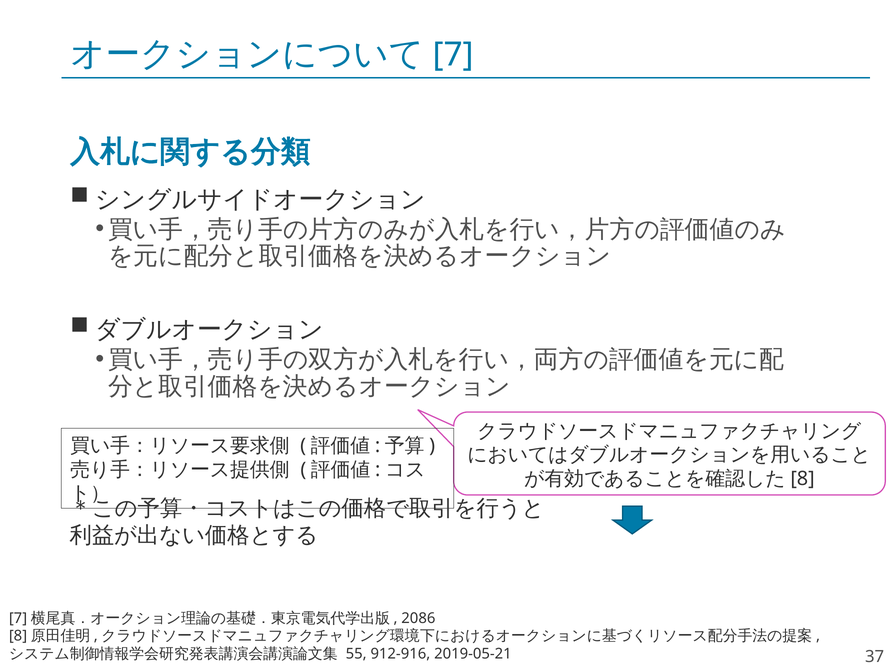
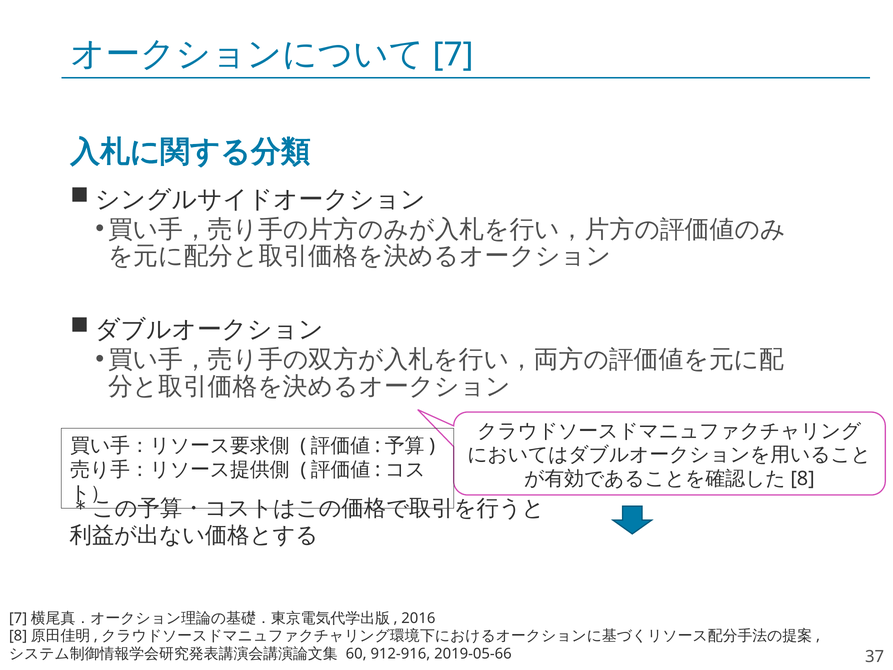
2086: 2086 -> 2016 (418, 618)
55: 55 -> 60 (356, 654)
2019-05-21: 2019-05-21 -> 2019-05-66 (473, 654)
